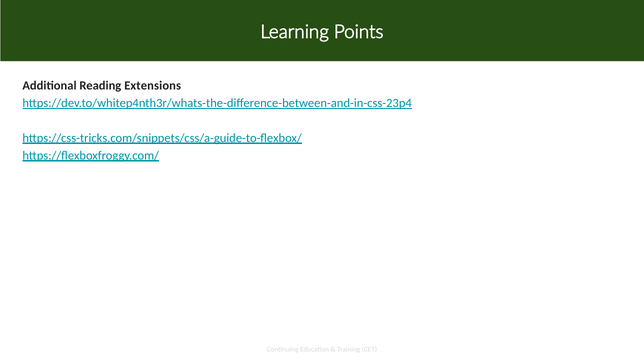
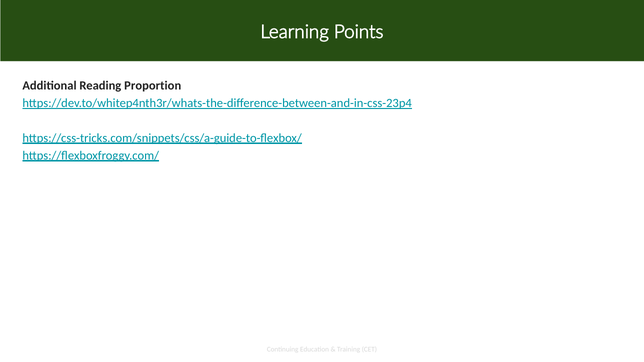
Extensions: Extensions -> Proportion (153, 86)
